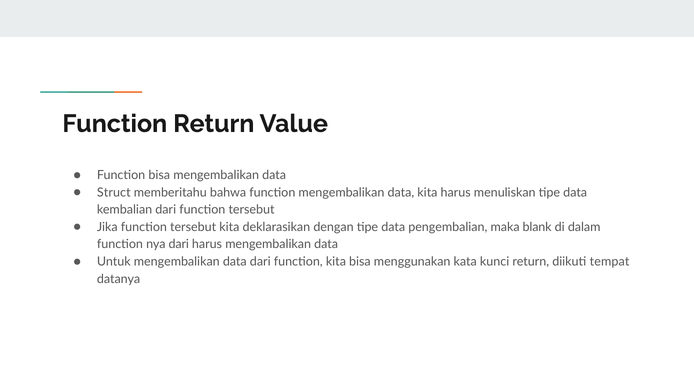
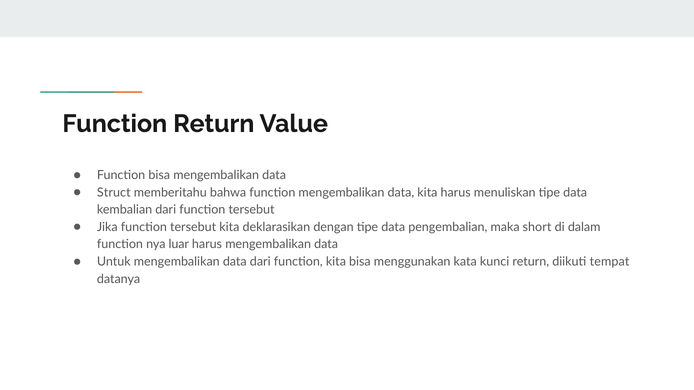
blank: blank -> short (537, 227)
nya dari: dari -> luar (179, 245)
